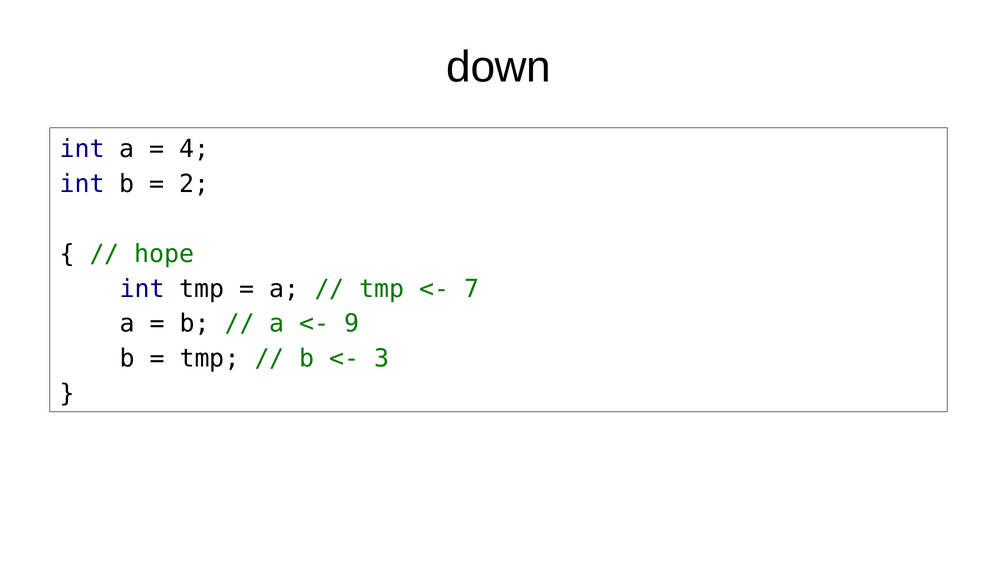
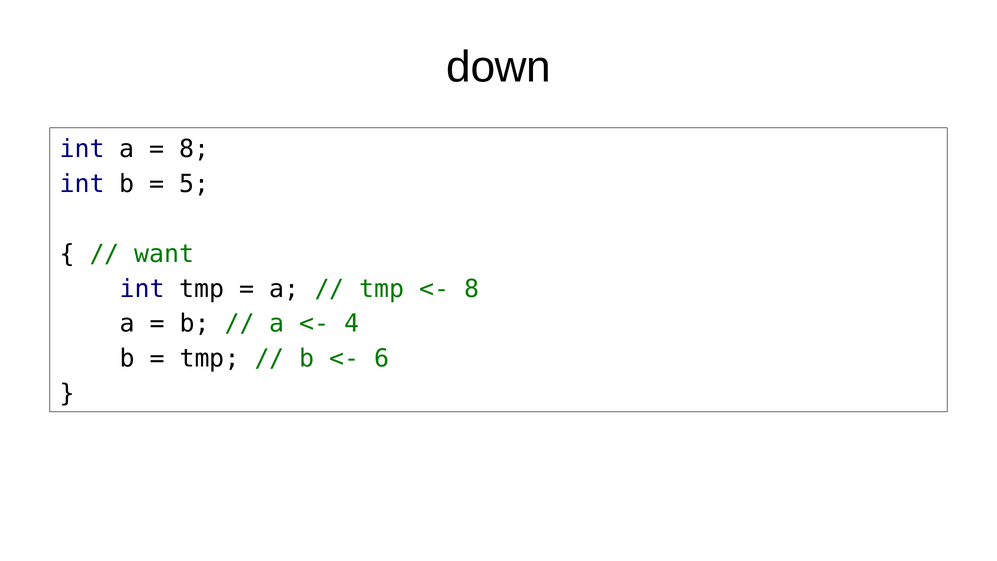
4: 4 -> 8 (194, 149)
2: 2 -> 5 (194, 184)
hope: hope -> want (164, 254)
7: 7 -> 8 (472, 289)
9: 9 -> 4 (352, 324)
3: 3 -> 6 (382, 359)
